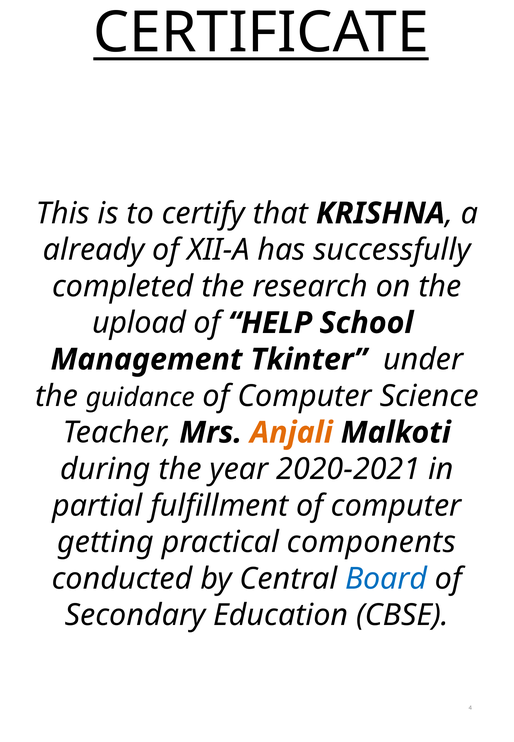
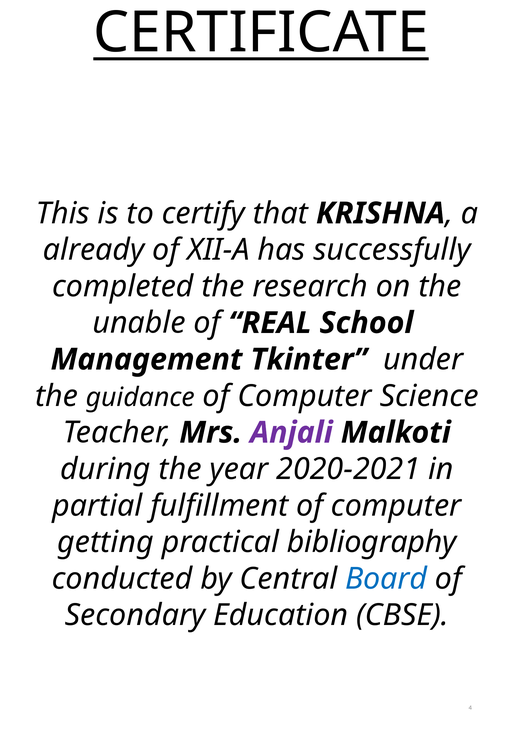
upload: upload -> unable (139, 323)
HELP: HELP -> REAL (270, 323)
Anjali colour: orange -> purple (291, 433)
components: components -> bibliography (372, 543)
